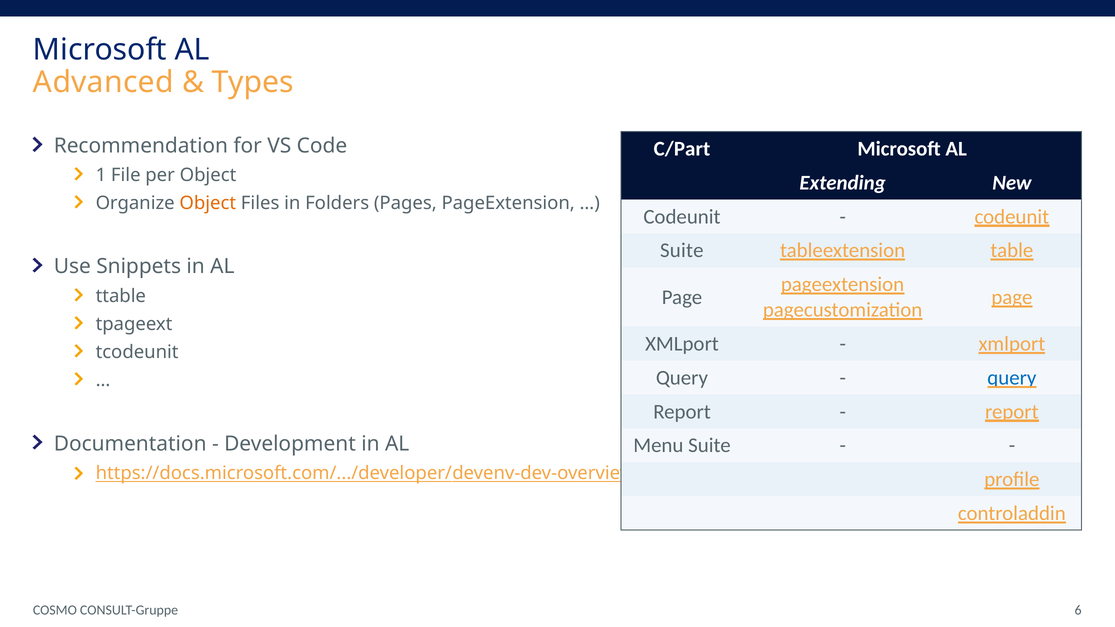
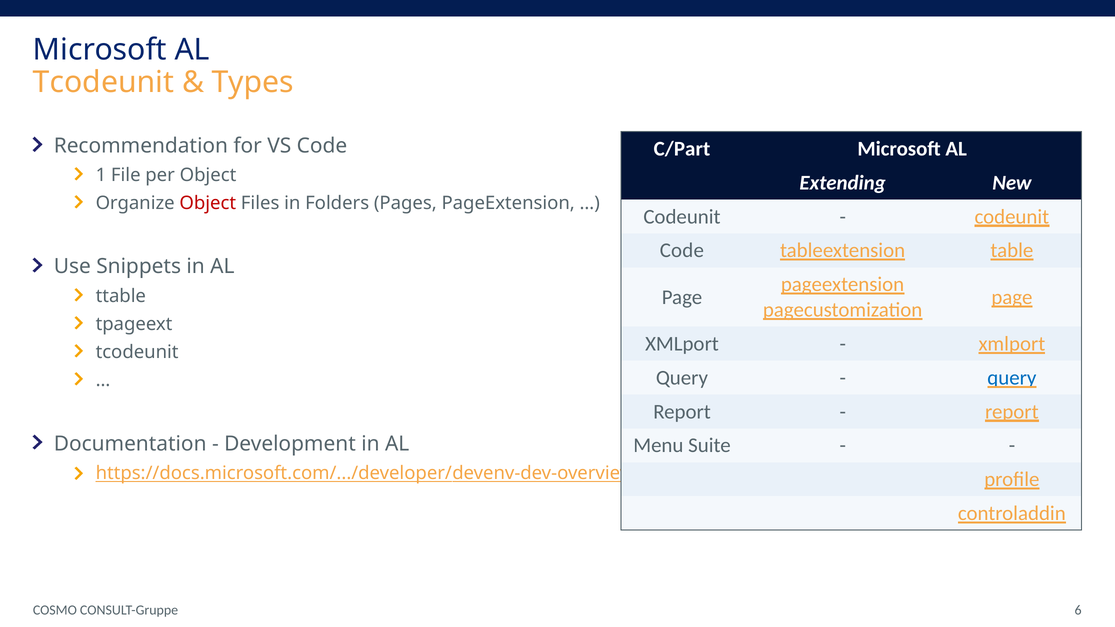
Advanced: Advanced -> Tcodeunit (104, 82)
Object colour: orange -> red (208, 203)
Suite: Suite -> Code (682, 251)
